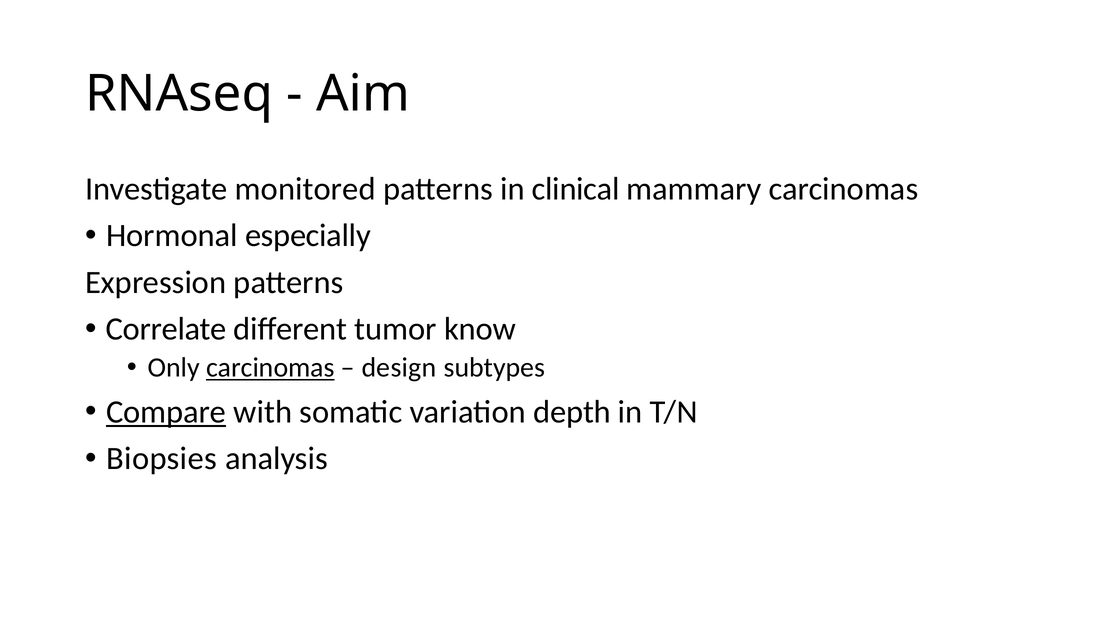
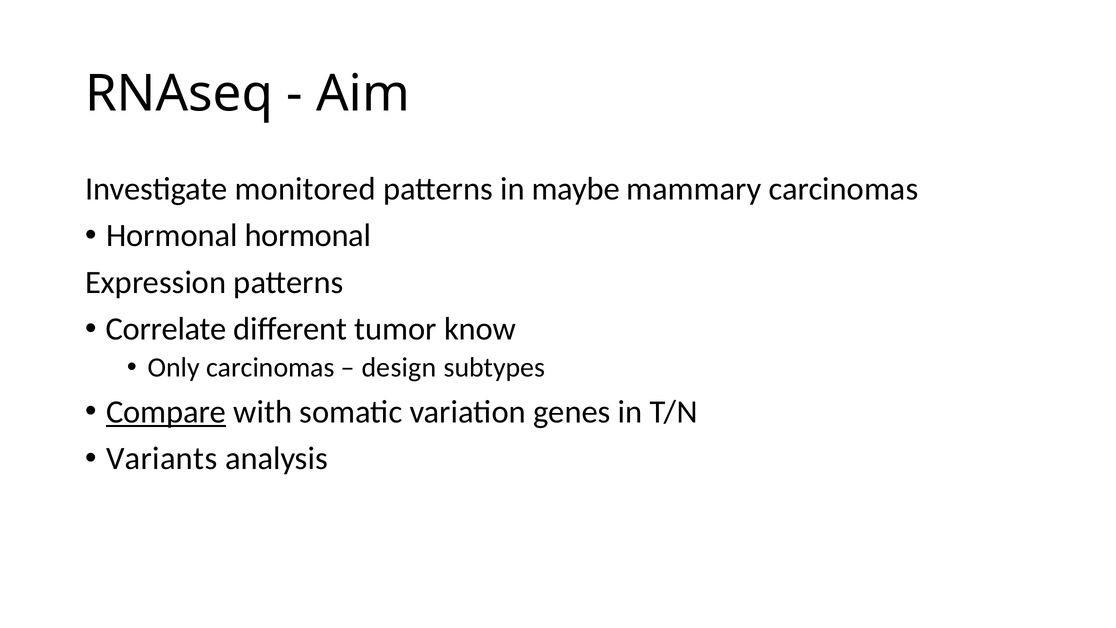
clinical: clinical -> maybe (576, 189)
Hormonal especially: especially -> hormonal (308, 235)
carcinomas underline: present -> none (270, 368)
depth: depth -> genes (572, 412)
Biopsies: Biopsies -> Variants (162, 459)
